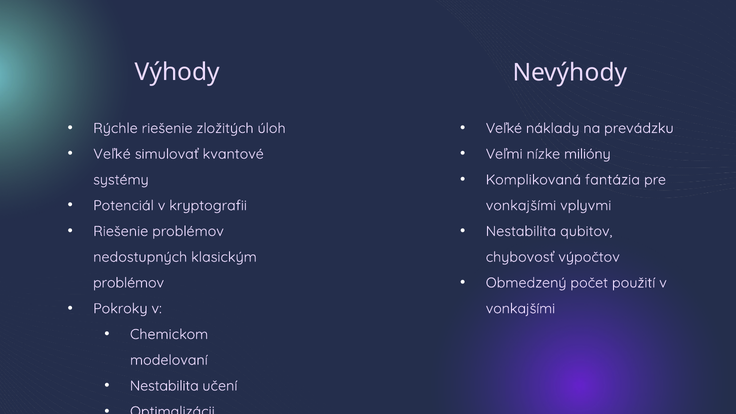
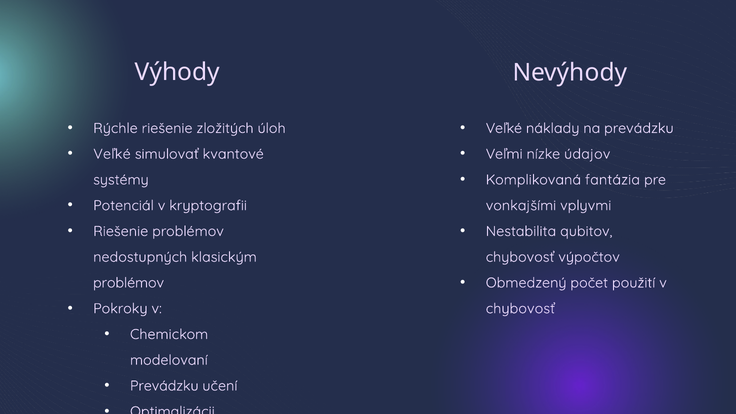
milióny: milióny -> údajov (587, 154)
vonkajšími: vonkajšími -> chybovosť (520, 309)
Nestabilita: Nestabilita -> Prevádzku (164, 386)
